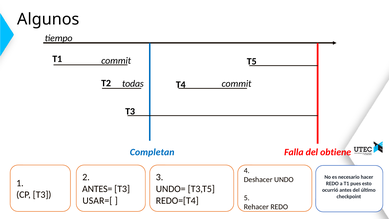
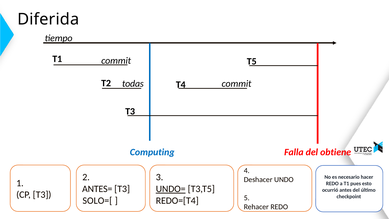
Algunos: Algunos -> Diferida (48, 19)
Completan: Completan -> Computing (152, 152)
UNDO= underline: none -> present (171, 189)
USAR=[: USAR=[ -> SOLO=[ (97, 200)
